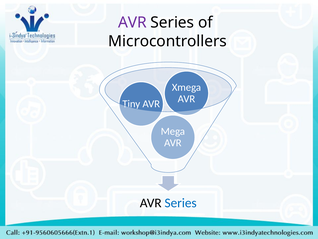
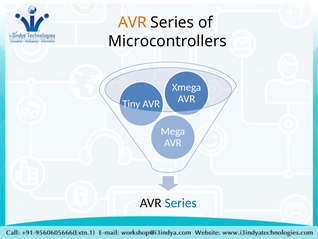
AVR colour: purple -> orange (132, 23)
